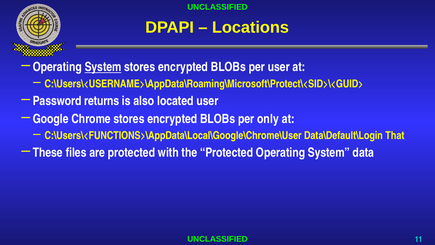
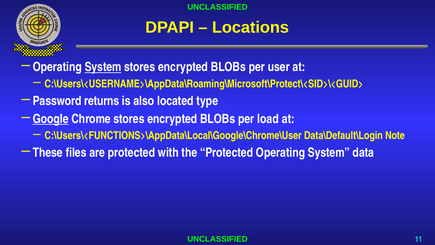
located user: user -> type (207, 101)
Google underline: none -> present (51, 119)
only: only -> load (268, 119)
That: That -> Note (395, 135)
